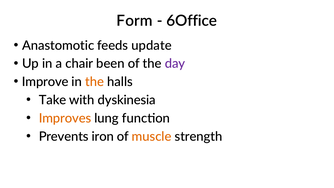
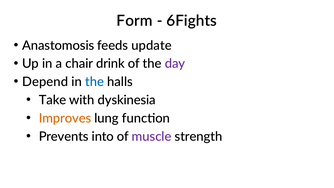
6Office: 6Office -> 6Fights (192, 21)
Anastomotic: Anastomotic -> Anastomosis (58, 45)
been: been -> drink (110, 64)
Improve: Improve -> Depend (45, 82)
the colour: orange -> blue (95, 82)
iron: iron -> into (103, 136)
muscle colour: orange -> purple (152, 136)
